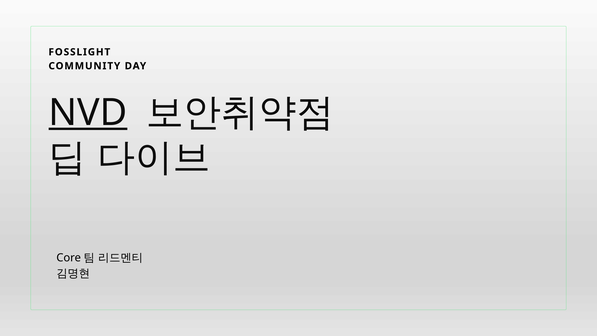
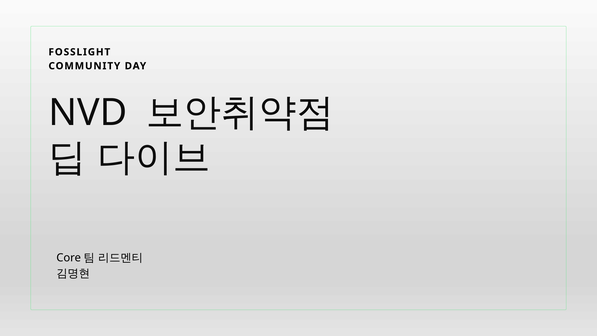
NVD underline: present -> none (88, 113)
